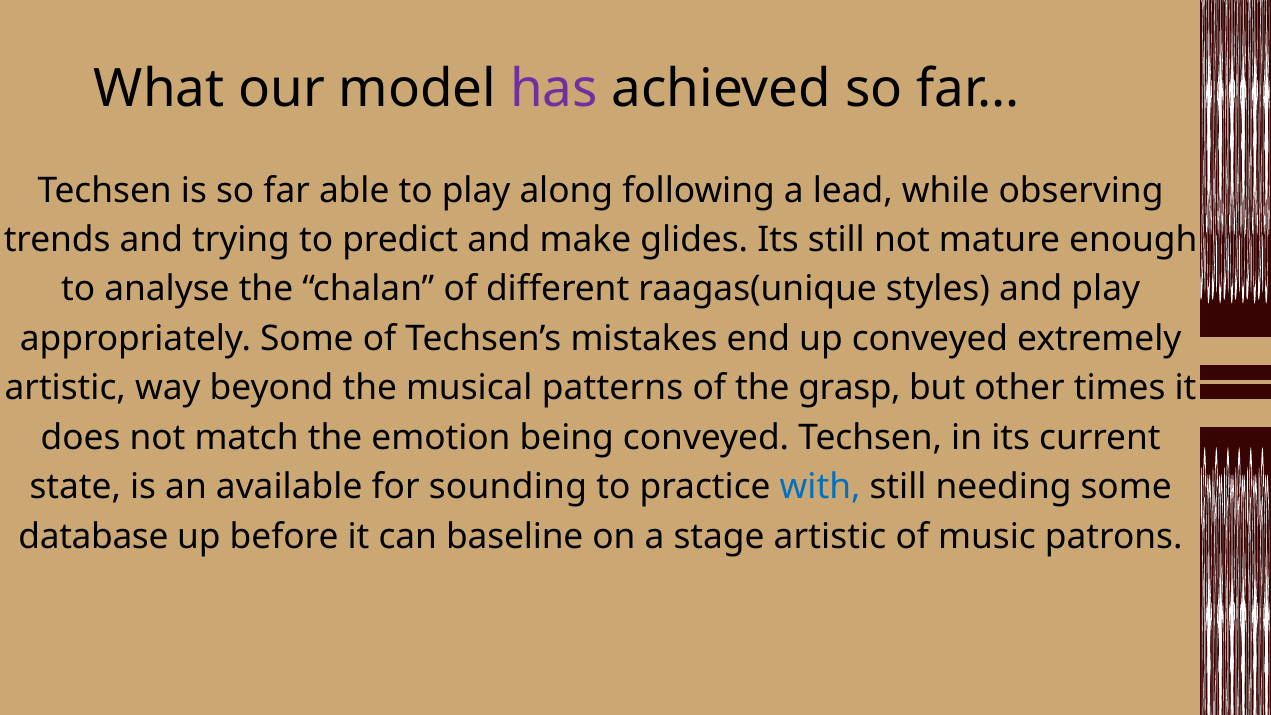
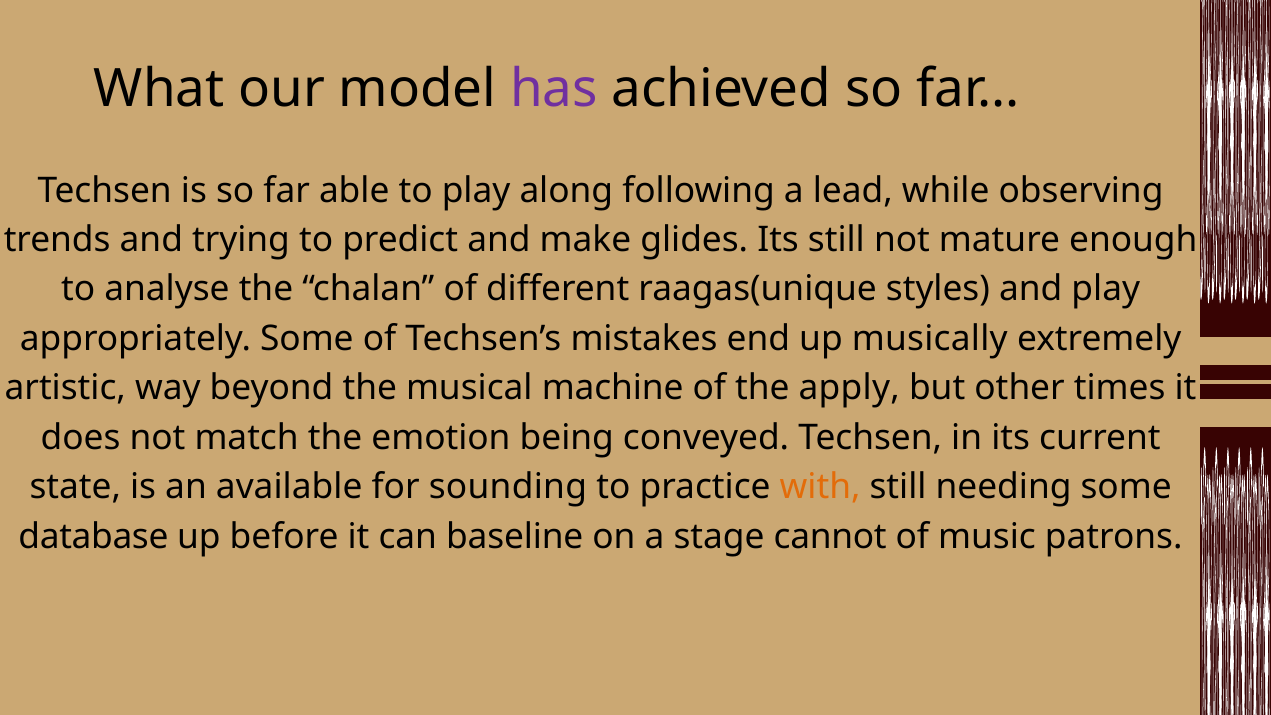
up conveyed: conveyed -> musically (930, 339)
patterns: patterns -> machine (613, 388)
grasp: grasp -> apply (849, 388)
with colour: blue -> orange (820, 487)
stage artistic: artistic -> cannot (830, 536)
